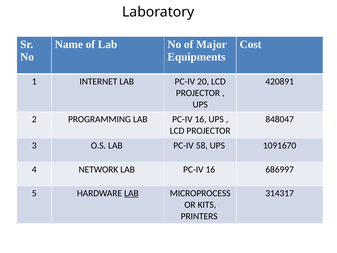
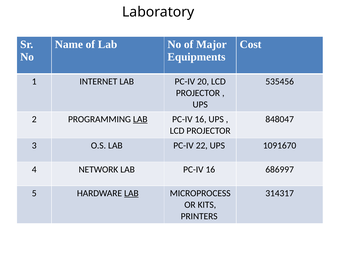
420891: 420891 -> 535456 (280, 81)
LAB underline: none -> present (140, 119)
58: 58 -> 22 (202, 145)
